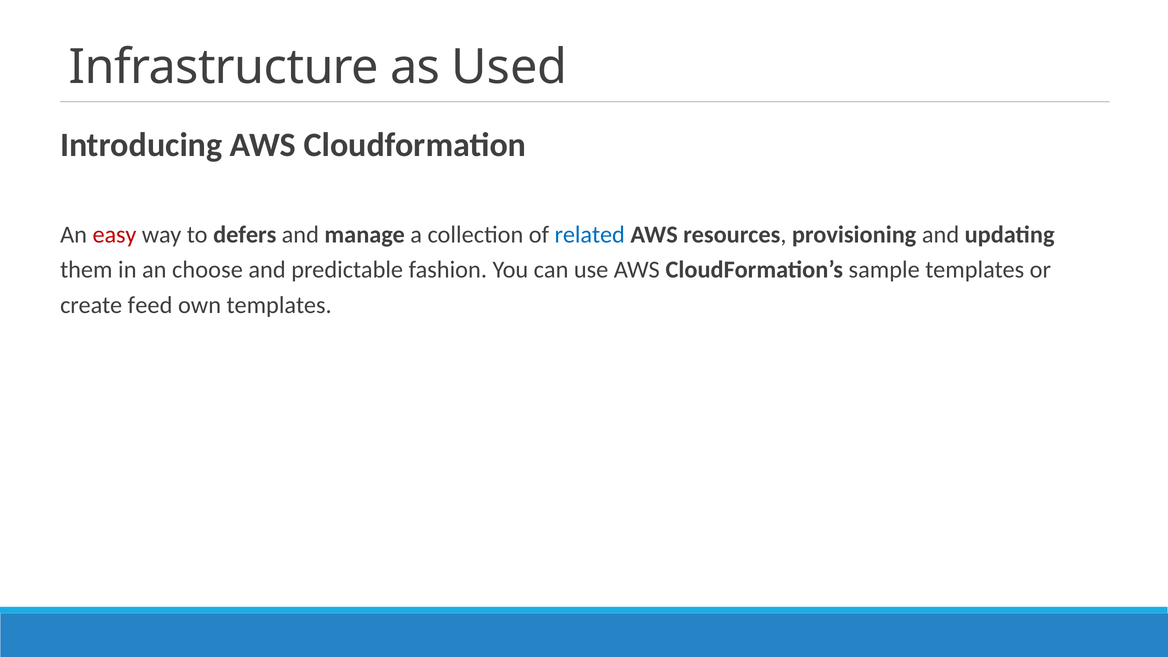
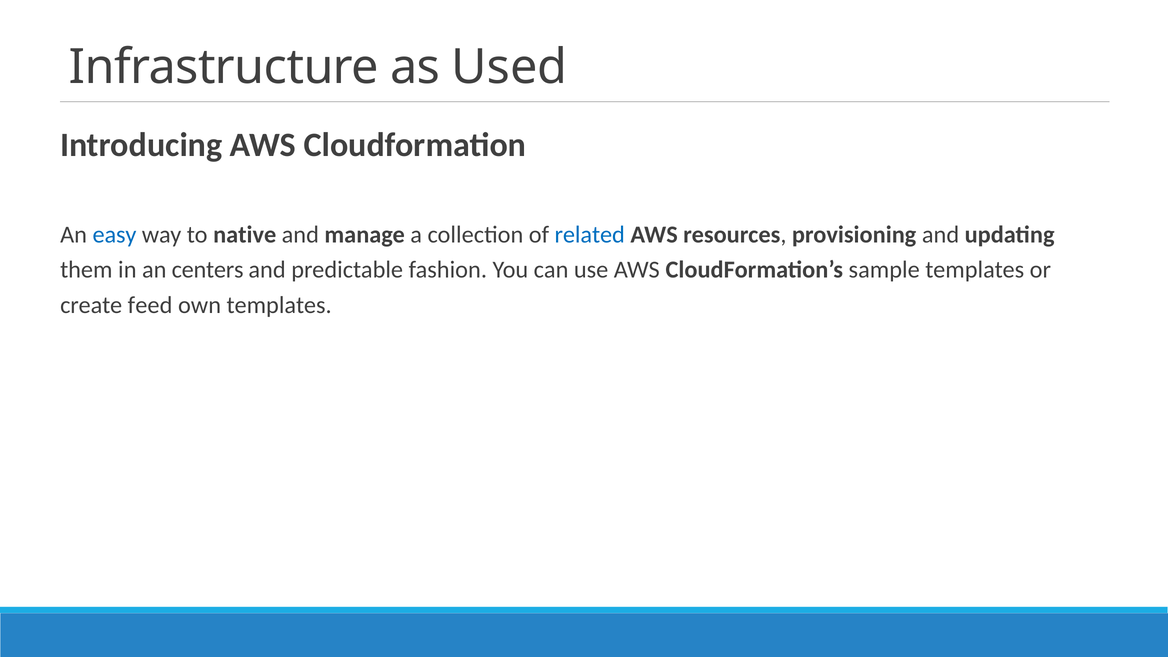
easy colour: red -> blue (114, 235)
defers: defers -> native (245, 235)
choose: choose -> centers (208, 270)
